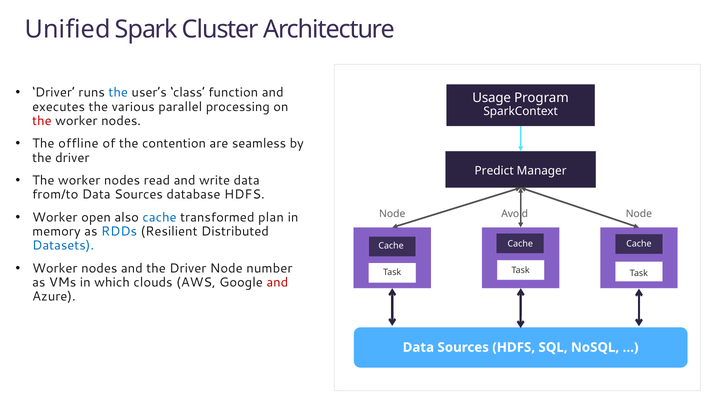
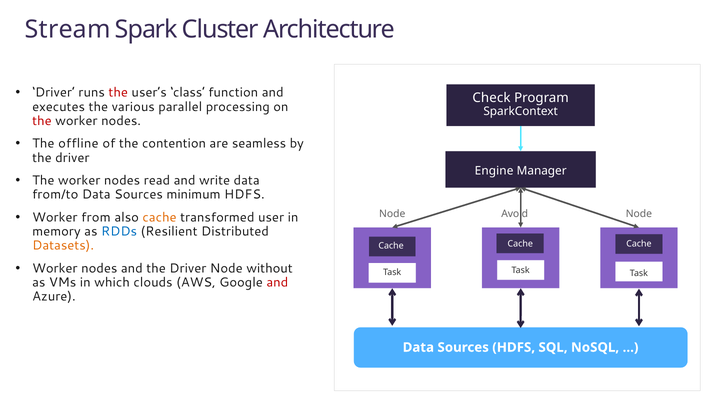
Unified: Unified -> Stream (68, 30)
the colour: blue -> red (118, 93)
Usage: Usage -> Check (492, 98)
Predict: Predict -> Engine (494, 171)
database: database -> minimum (194, 195)
open: open -> from (96, 217)
cache colour: blue -> orange (160, 217)
plan: plan -> user (271, 217)
Datasets colour: blue -> orange (63, 245)
number: number -> without (270, 268)
